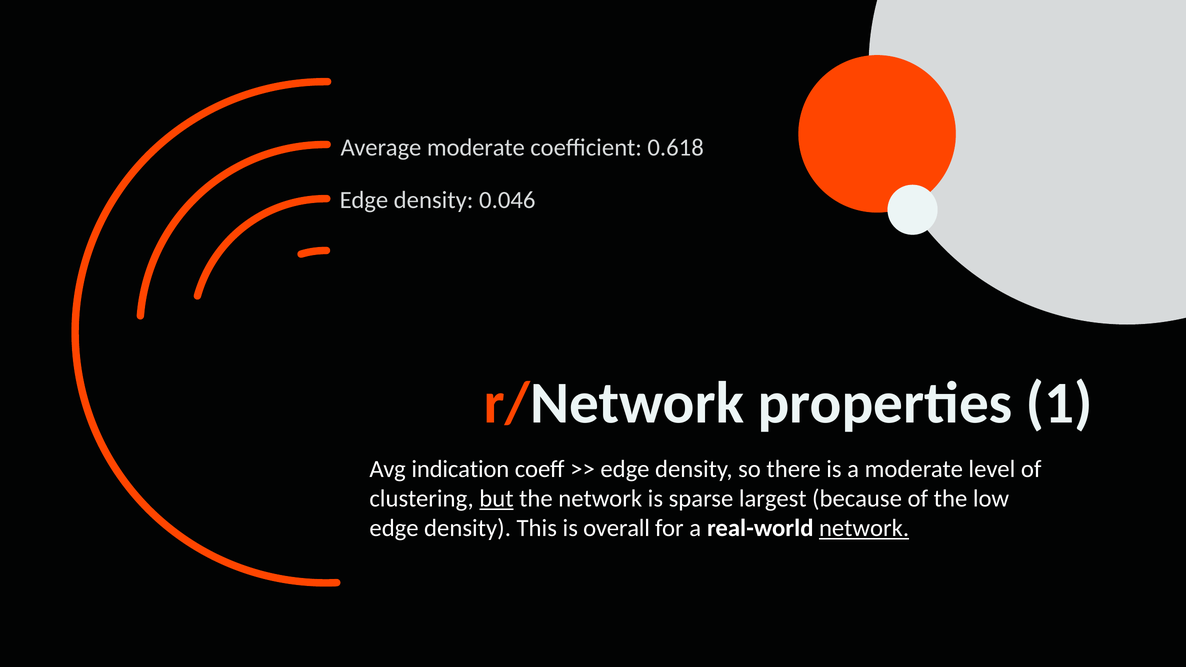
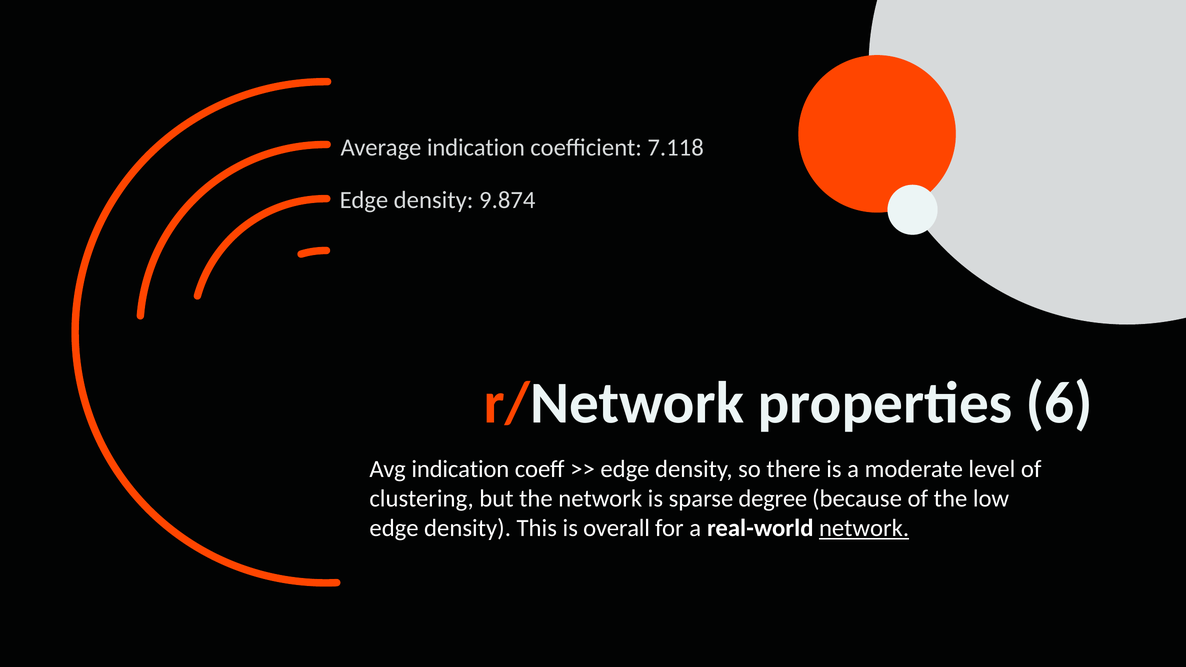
Average moderate: moderate -> indication (476, 148)
0.618: 0.618 -> 7.118 (676, 148)
0.046: 0.046 -> 9.874 (507, 200)
1: 1 -> 6 (1059, 403)
but underline: present -> none (496, 499)
largest: largest -> degree (773, 499)
